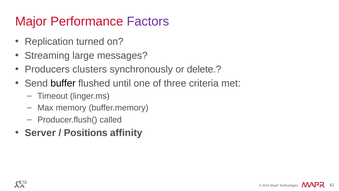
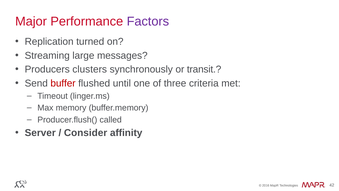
delete: delete -> transit (204, 69)
buffer colour: black -> red (63, 83)
Positions: Positions -> Consider (86, 133)
